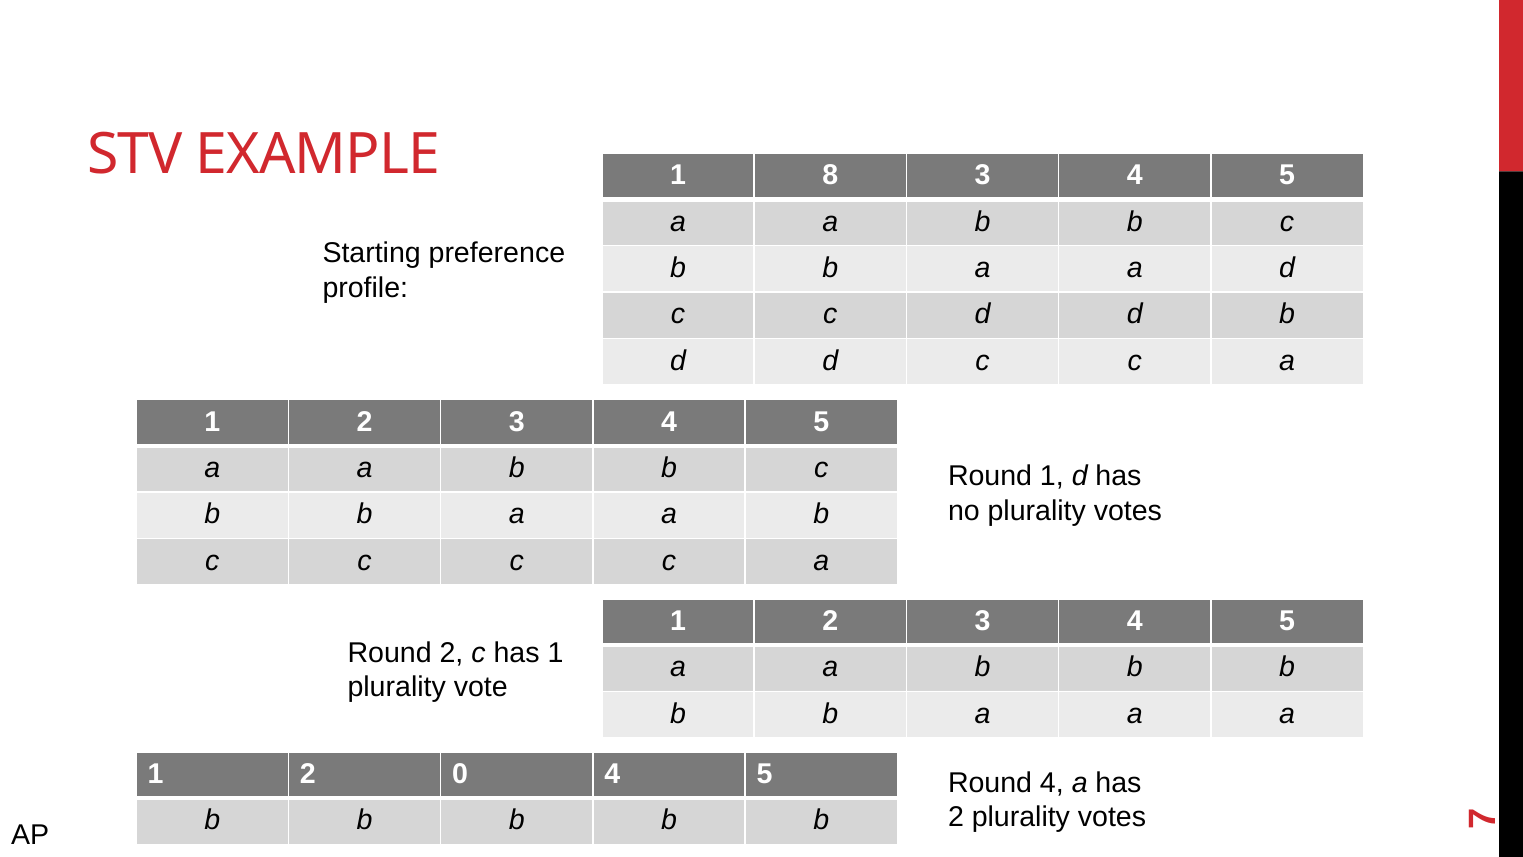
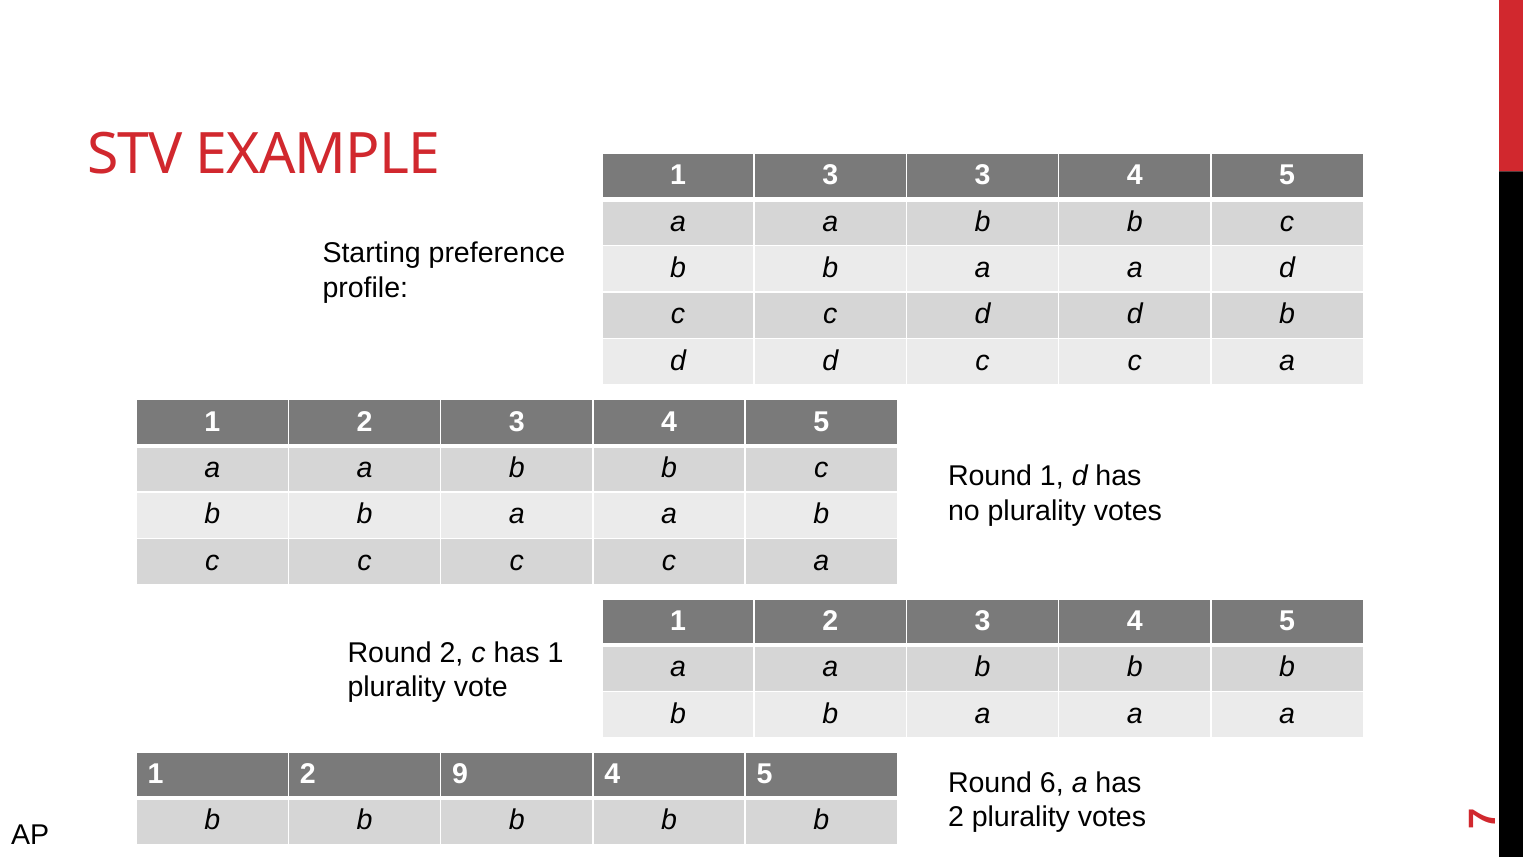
1 8: 8 -> 3 (830, 175)
0: 0 -> 9 (460, 774)
Round 4: 4 -> 6 (1052, 783)
